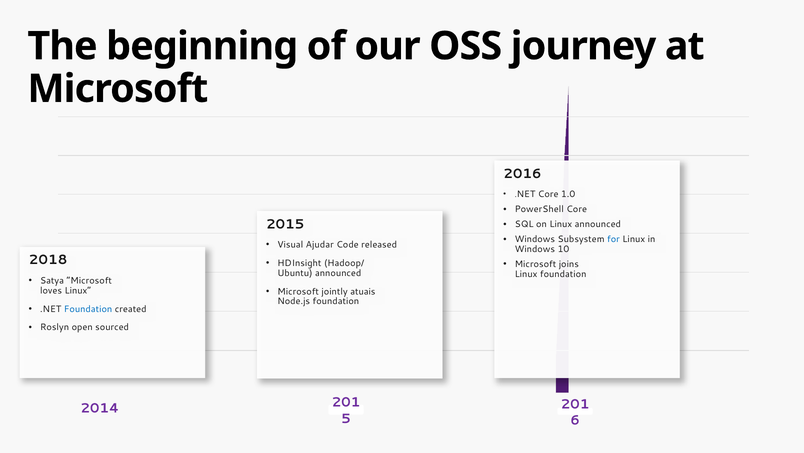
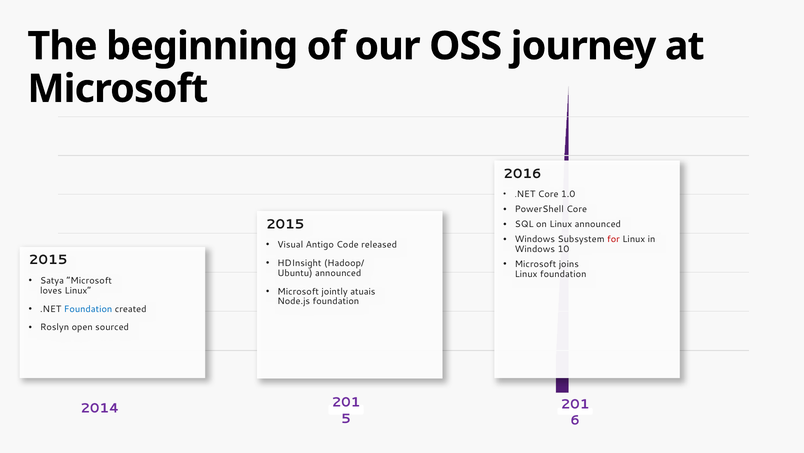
for colour: blue -> red (613, 239)
Ajudar: Ajudar -> Antigo (320, 244)
2018: 2018 -> 2015 (48, 260)
